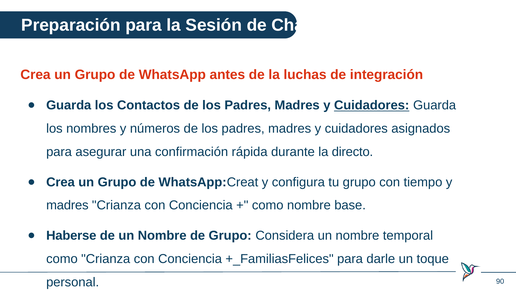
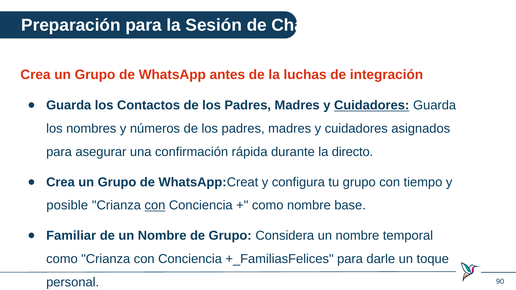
madres: madres -> posible (67, 206)
con underline: none -> present (155, 206)
Haberse: Haberse -> Familiar (71, 236)
